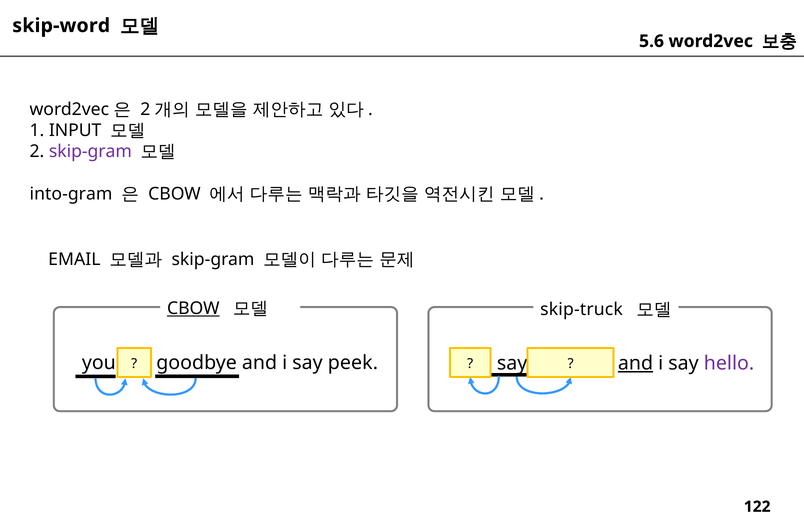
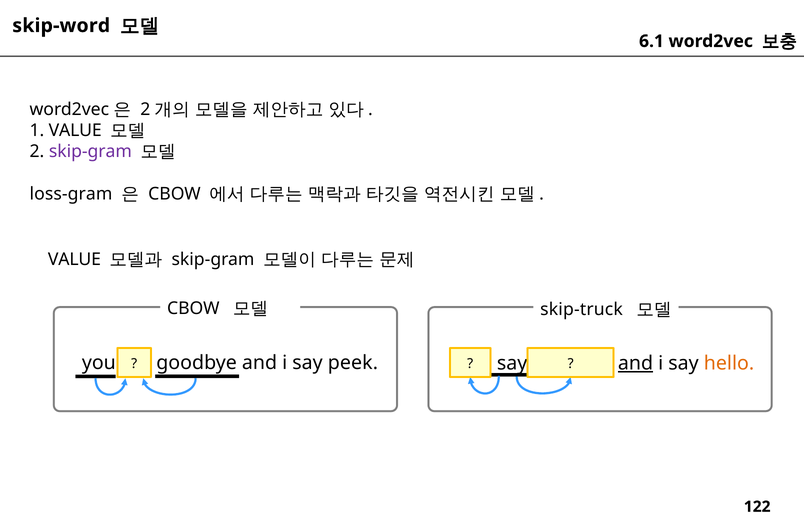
5.6: 5.6 -> 6.1 (652, 41)
1 INPUT: INPUT -> VALUE (75, 130)
into-gram: into-gram -> loss-gram (71, 194)
EMAIL: EMAIL -> VALUE (74, 260)
CBOW underline: present -> none (193, 309)
hello colour: purple -> orange (729, 363)
